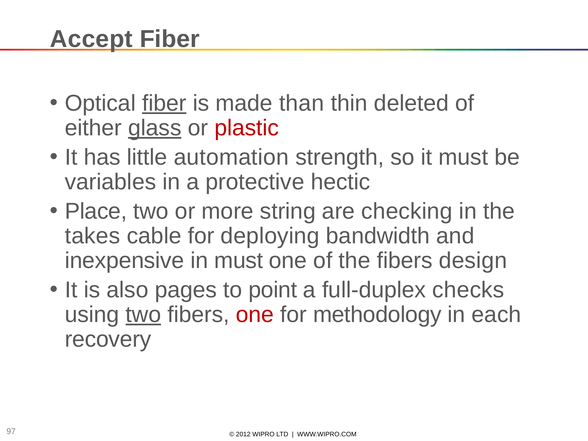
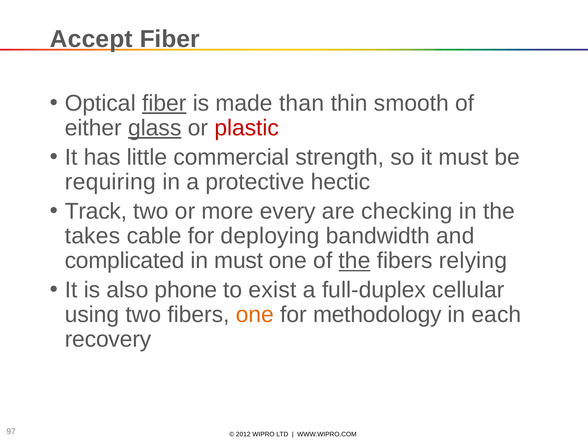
deleted: deleted -> smooth (411, 103)
automation: automation -> commercial (231, 157)
variables: variables -> requiring (110, 182)
Place: Place -> Track (96, 211)
string: string -> every (288, 211)
inexpensive: inexpensive -> complicated (125, 261)
the underline: none -> present (355, 261)
design: design -> relying (473, 261)
pages: pages -> phone (186, 290)
point: point -> exist (272, 290)
checks: checks -> cellular (468, 290)
two underline: present -> none (143, 315)
one colour: red -> orange (255, 315)
